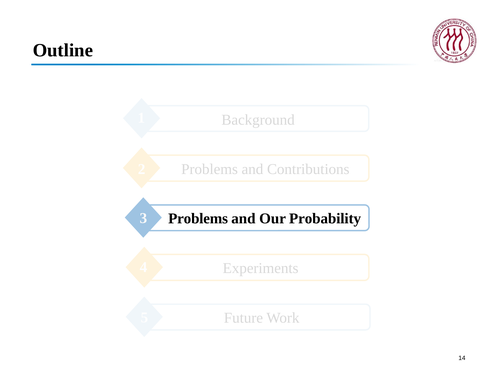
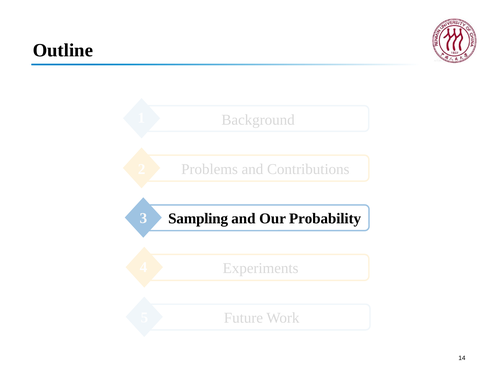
Problems: Problems -> Sampling (198, 219)
